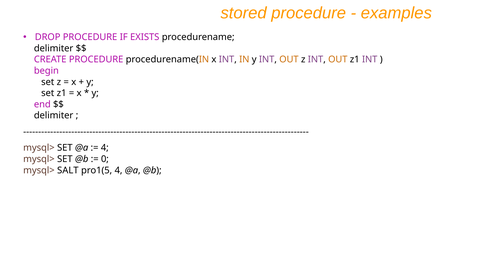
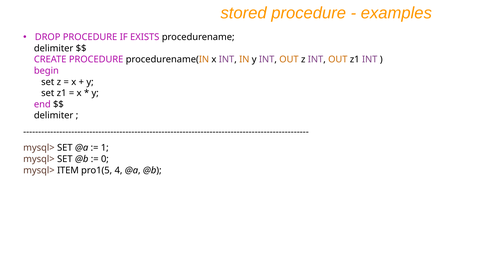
4: 4 -> 1 (105, 148)
SALT: SALT -> ITEM (68, 170)
